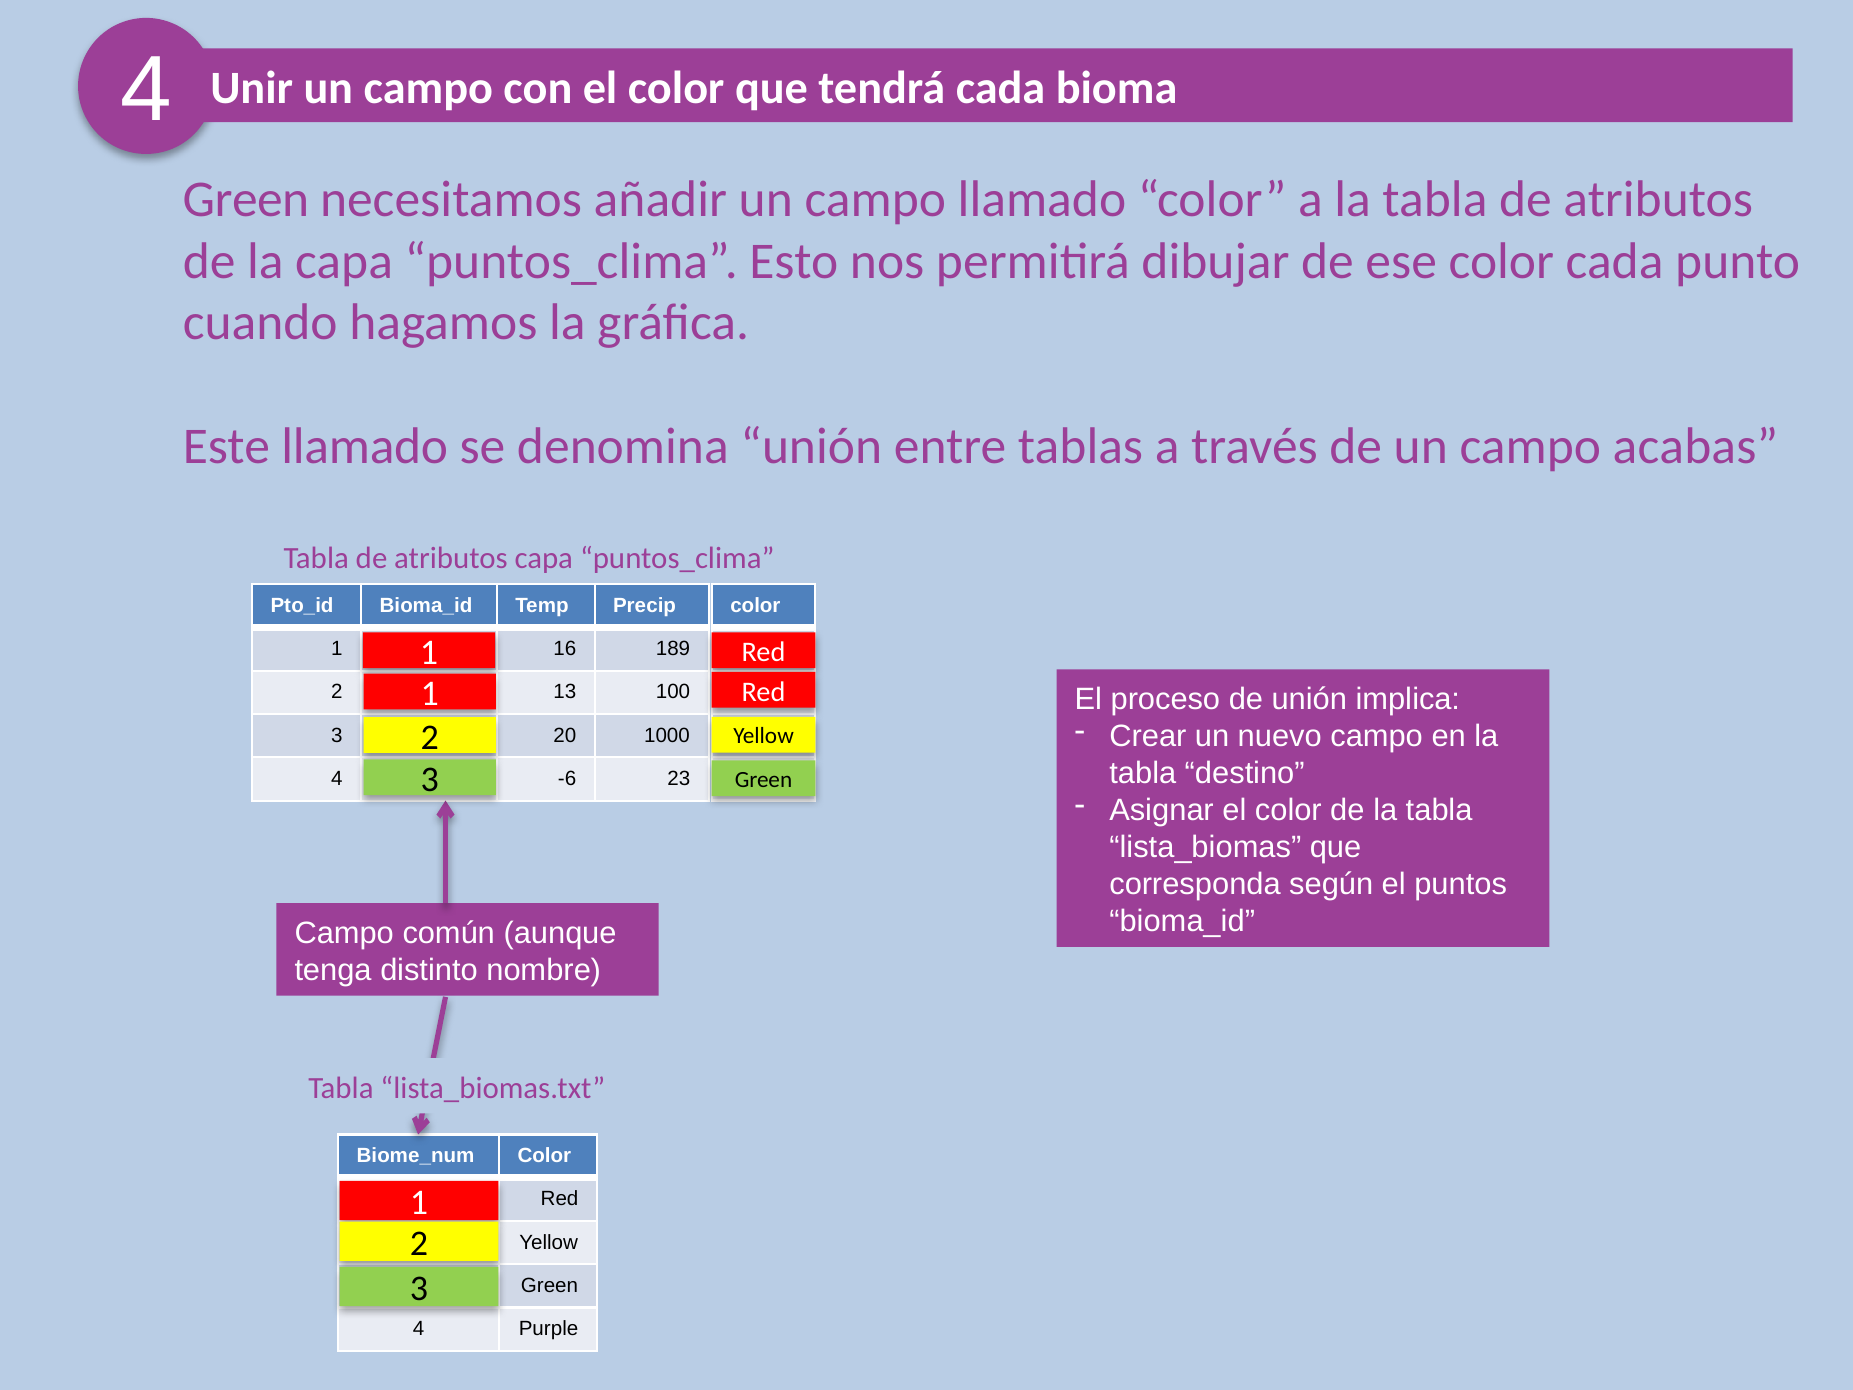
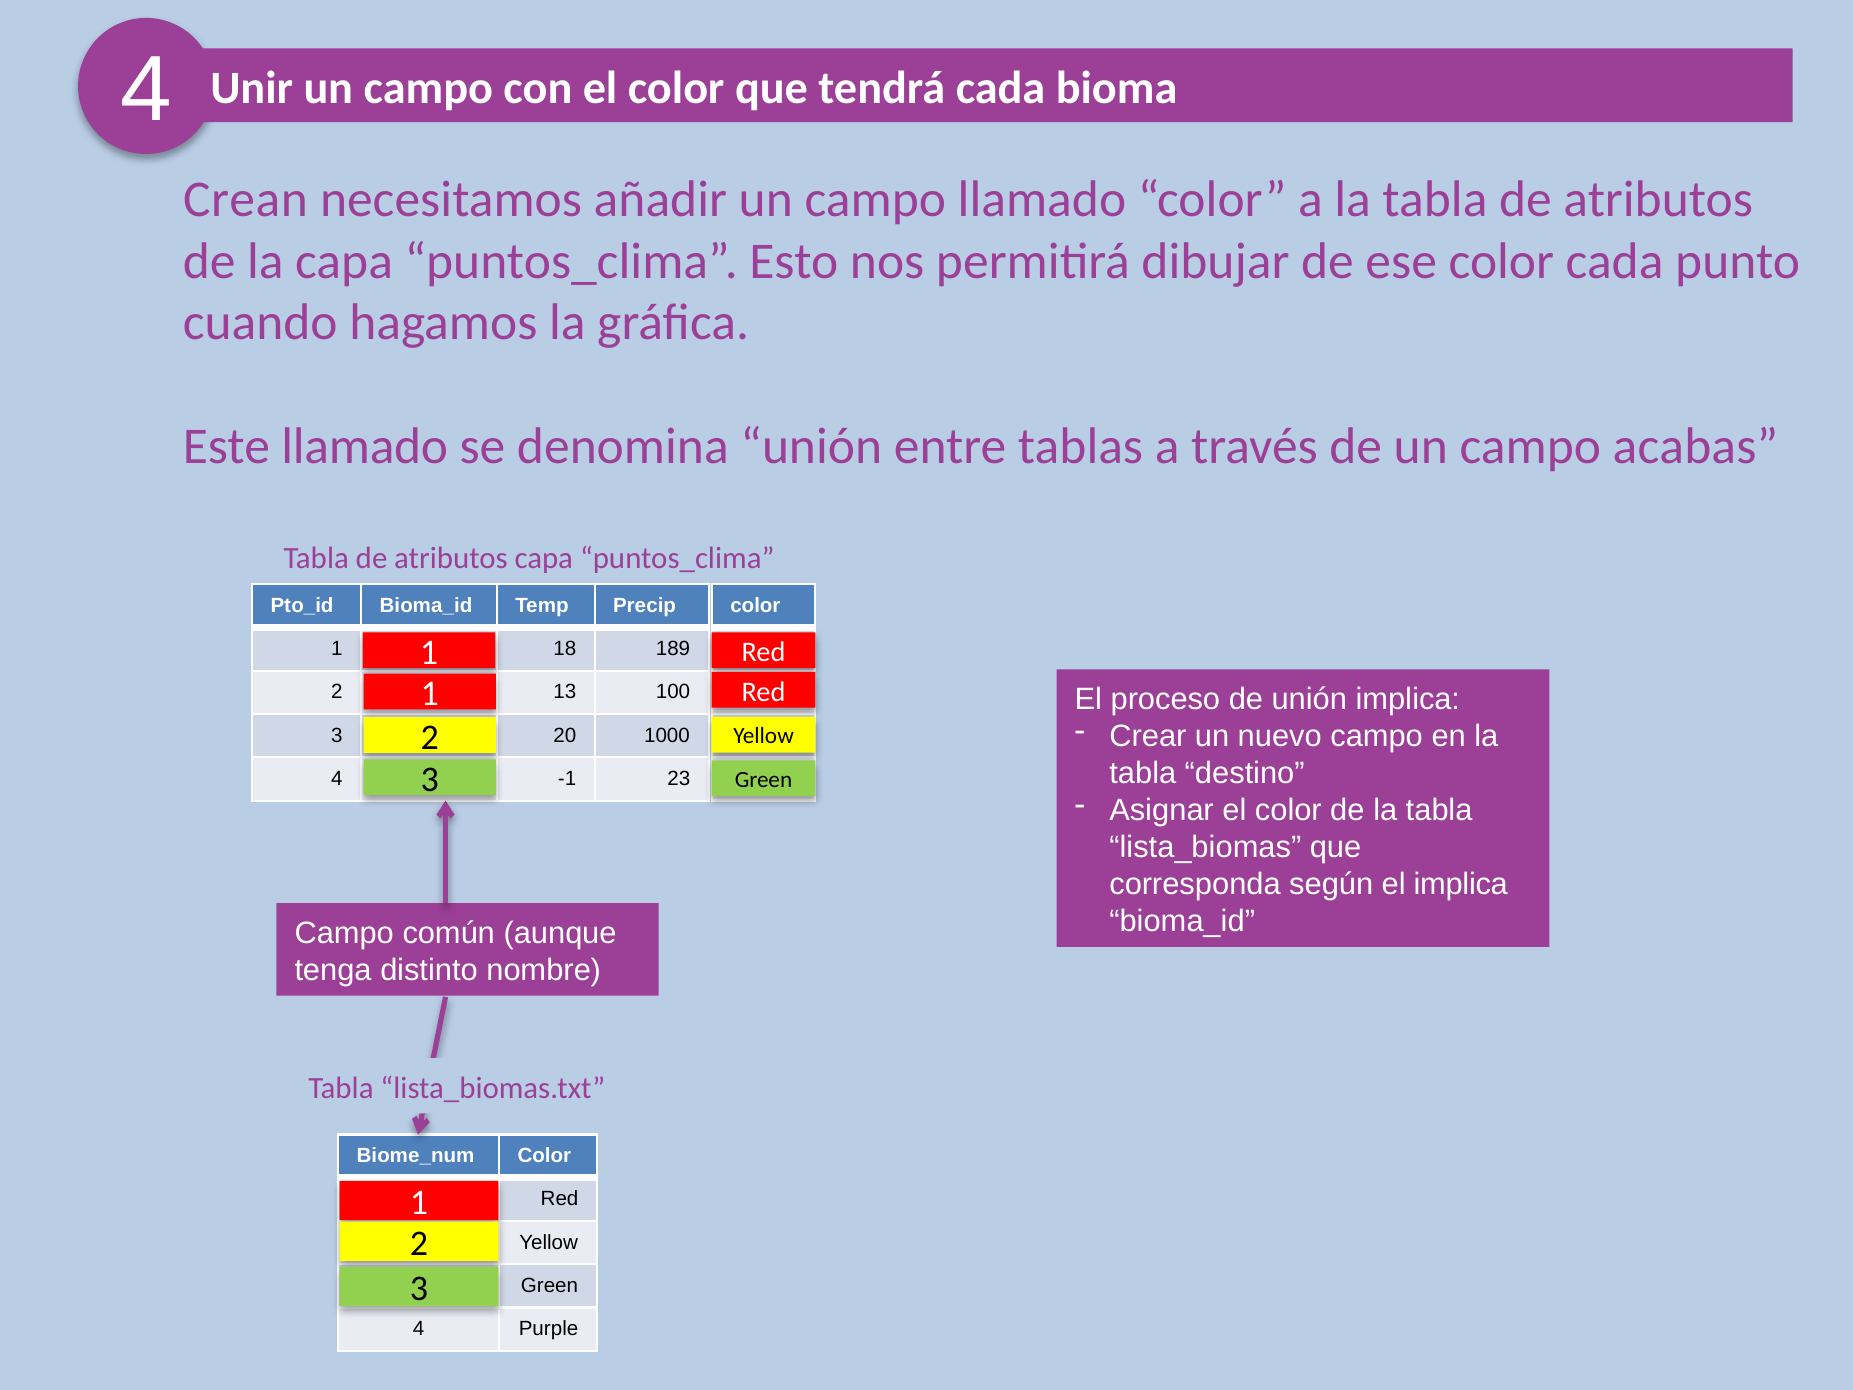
Green: Green -> Crean (245, 199)
16: 16 -> 18 (565, 649)
-6: -6 -> -1 (567, 779)
el puntos: puntos -> implica (1461, 884)
